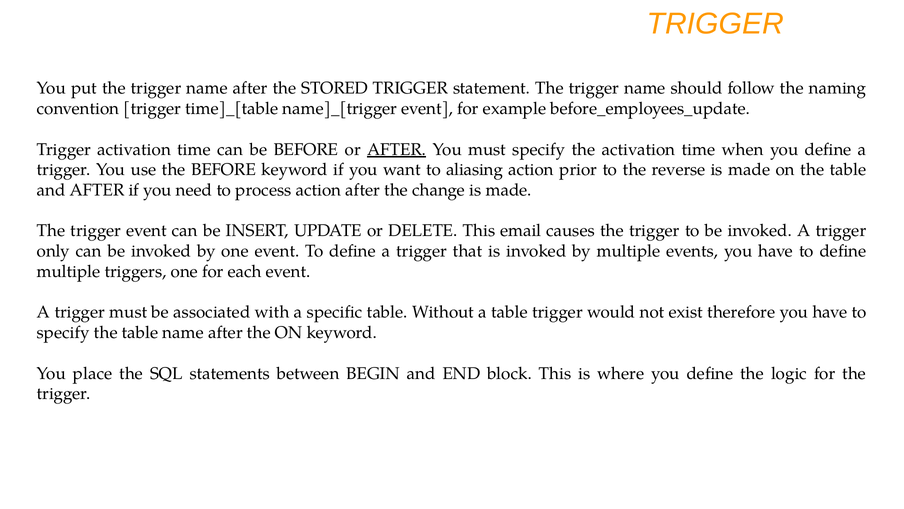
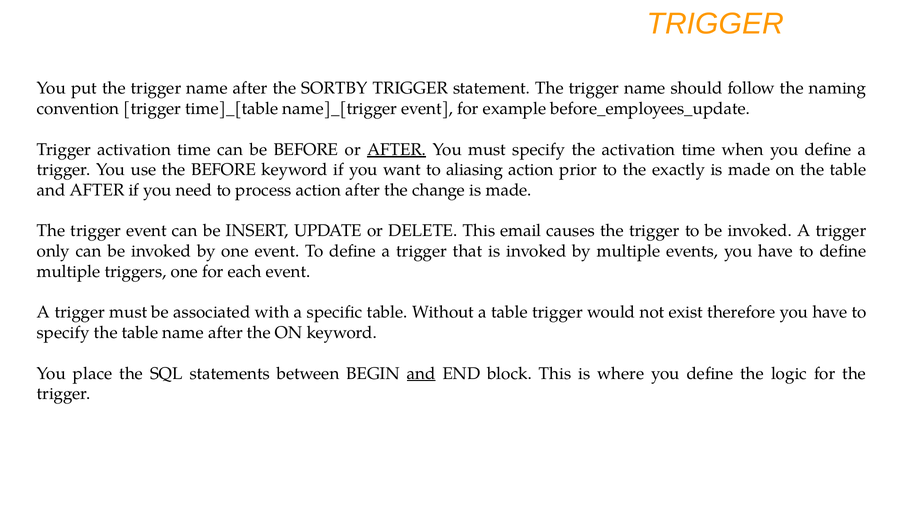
STORED: STORED -> SORTBY (335, 88)
reverse: reverse -> exactly (679, 170)
and underline: none -> present (421, 373)
